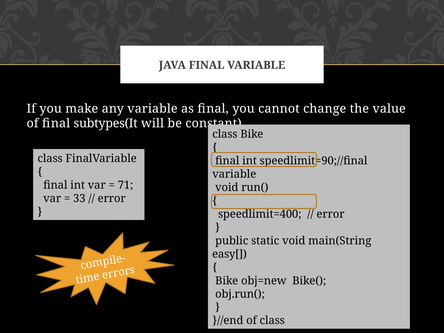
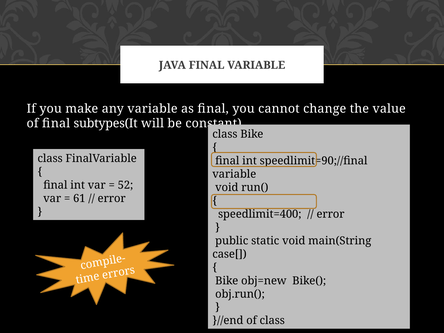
71: 71 -> 52 (125, 185)
33: 33 -> 61 (79, 199)
easy[: easy[ -> case[ (229, 254)
